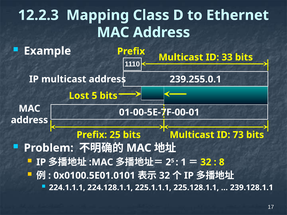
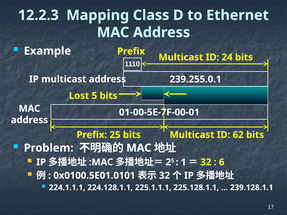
33: 33 -> 24 (227, 57)
73: 73 -> 62 (238, 135)
8: 8 -> 6 (222, 162)
